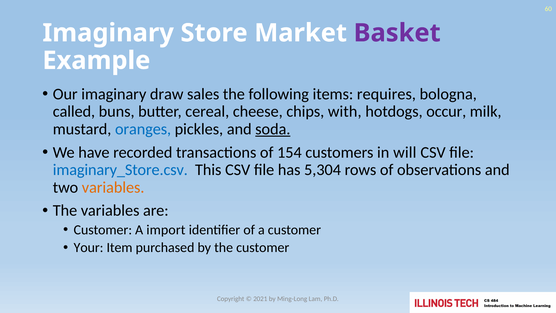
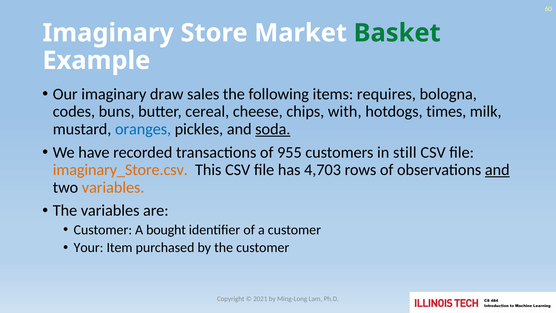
Basket colour: purple -> green (397, 33)
called: called -> codes (74, 111)
occur: occur -> times (446, 111)
154: 154 -> 955 (289, 152)
will: will -> still (405, 152)
imaginary_Store.csv colour: blue -> orange (120, 170)
5,304: 5,304 -> 4,703 (323, 170)
and underline: none -> present (497, 170)
import: import -> bought (166, 230)
